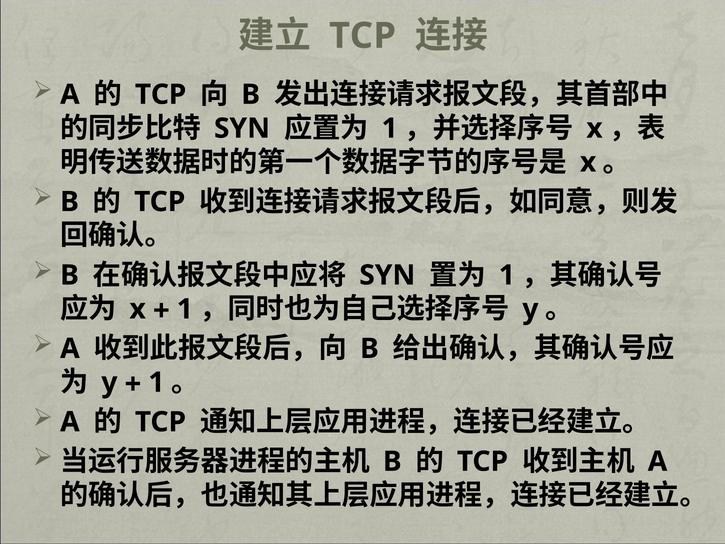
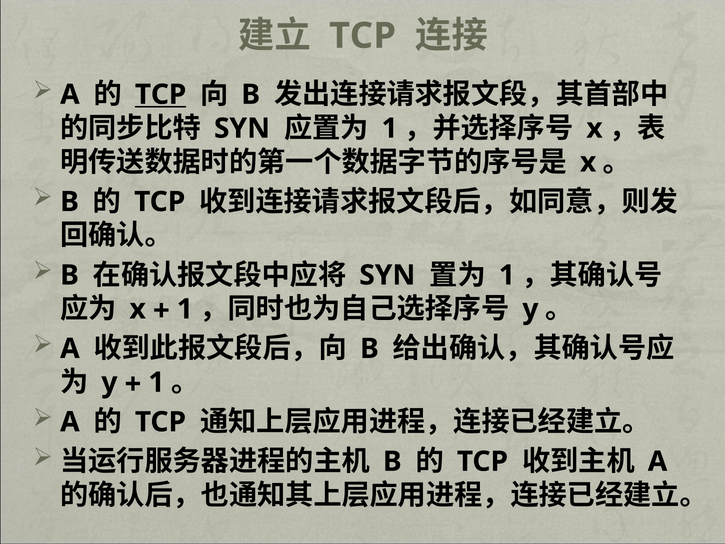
TCP underline: none -> present (161, 95)
